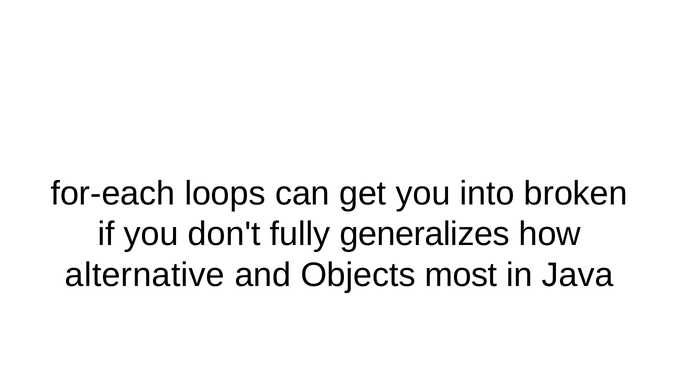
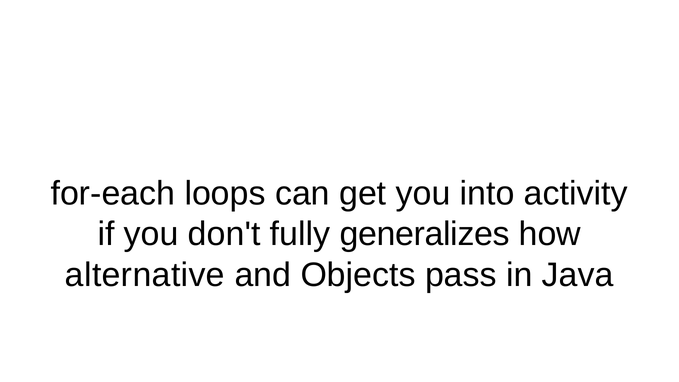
broken: broken -> activity (576, 193)
most: most -> pass (461, 275)
